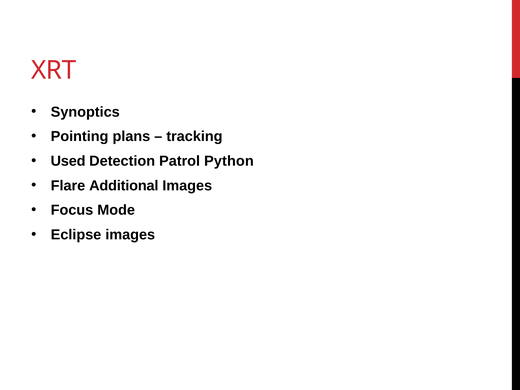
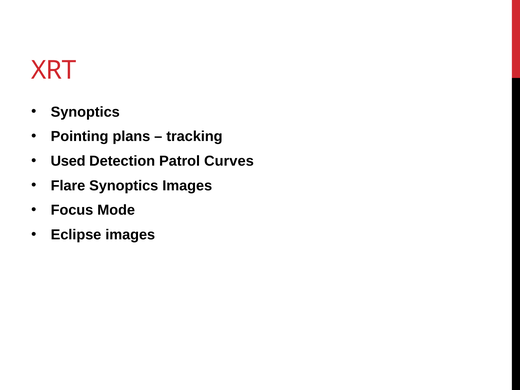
Python: Python -> Curves (229, 161)
Flare Additional: Additional -> Synoptics (124, 186)
